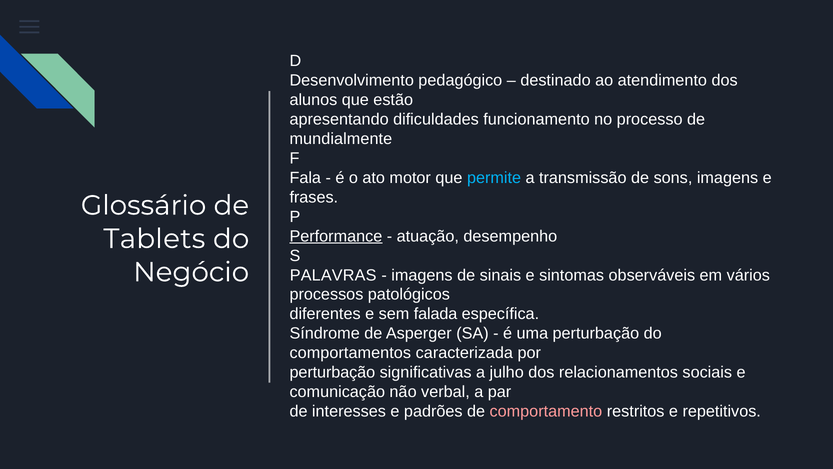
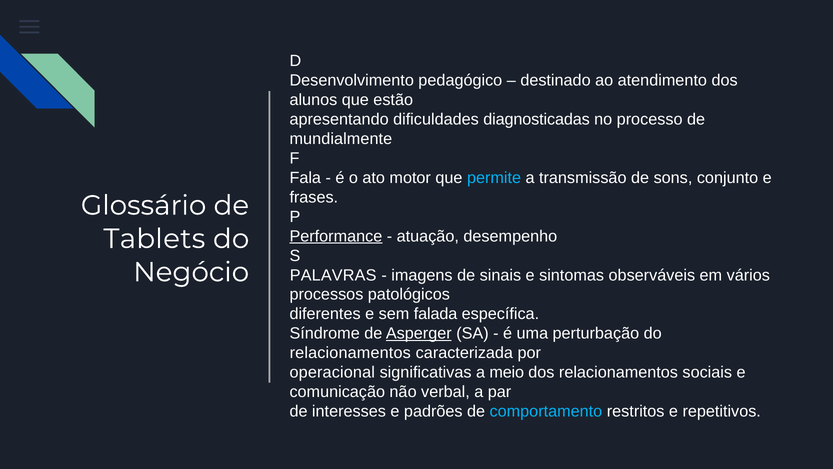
funcionamento: funcionamento -> diagnosticadas (537, 119)
sons imagens: imagens -> conjunto (728, 178)
Asperger underline: none -> present (419, 333)
comportamentos: comportamentos -> relacionamentos (350, 353)
perturbação: perturbação -> operacional (332, 372)
julho: julho -> meio (507, 372)
comportamento colour: pink -> light blue (546, 411)
